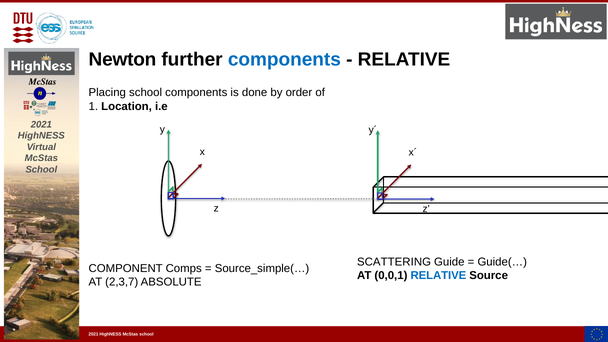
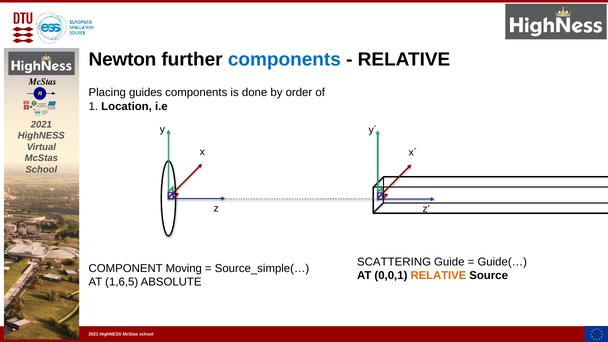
Placing school: school -> guides (146, 93)
Comps: Comps -> Moving (184, 269)
RELATIVE colour: blue -> orange (438, 276)
2,3,7: 2,3,7 -> 1,6,5 (122, 283)
